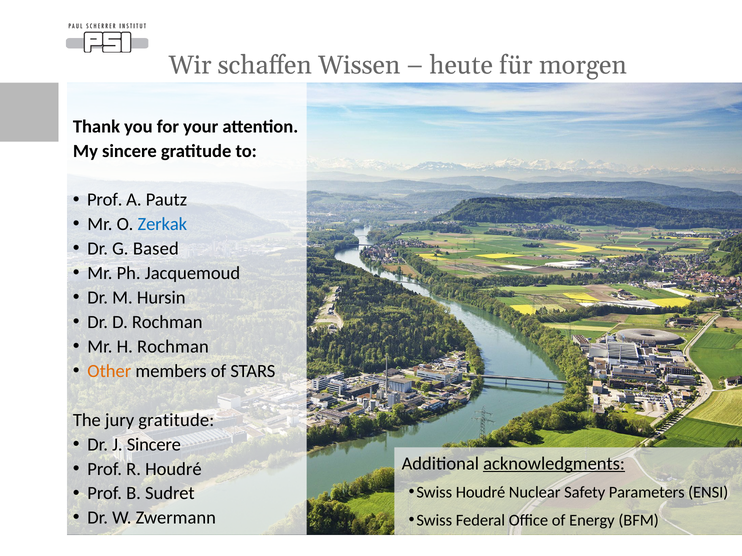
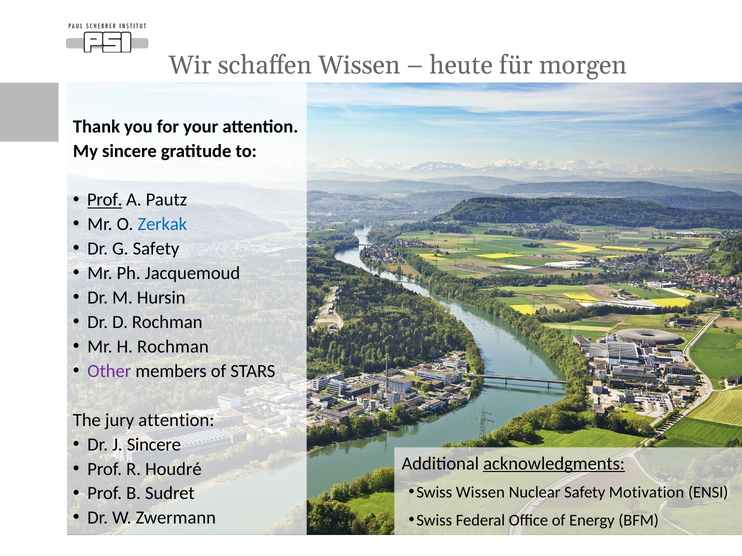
Prof underline: none -> present (105, 200)
G Based: Based -> Safety (156, 249)
Other colour: orange -> purple (109, 371)
jury gratitude: gratitude -> attention (176, 420)
Swiss Houdré: Houdré -> Wissen (480, 493)
Parameters: Parameters -> Motivation (647, 493)
